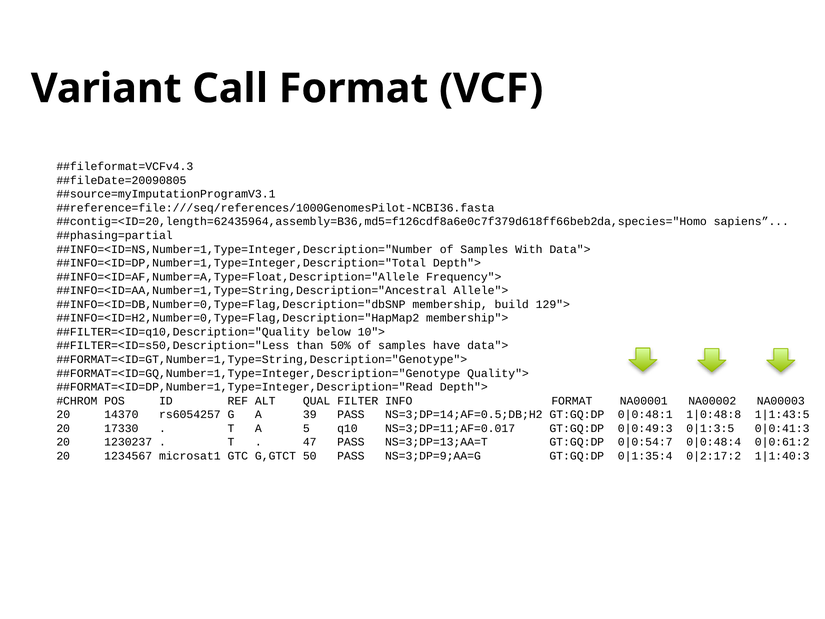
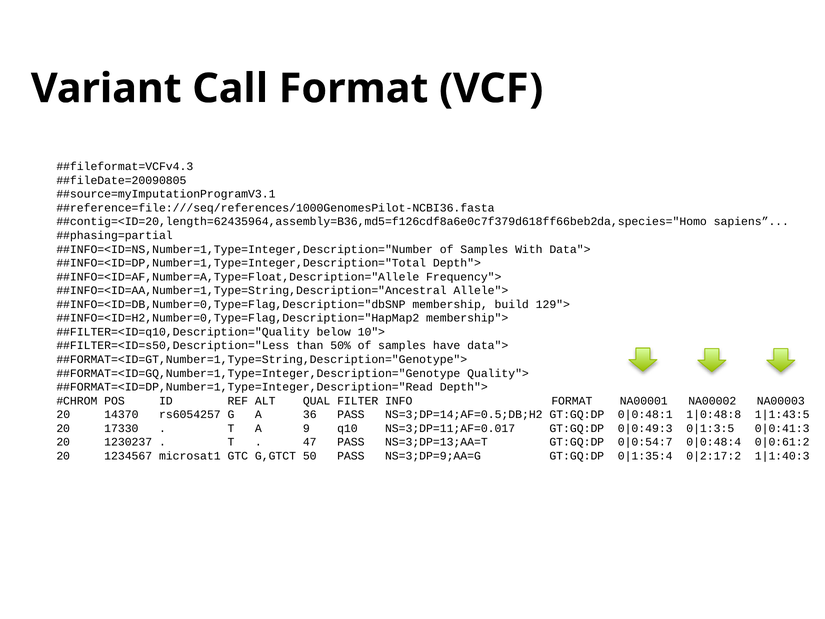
39: 39 -> 36 (310, 414)
5: 5 -> 9 (306, 428)
